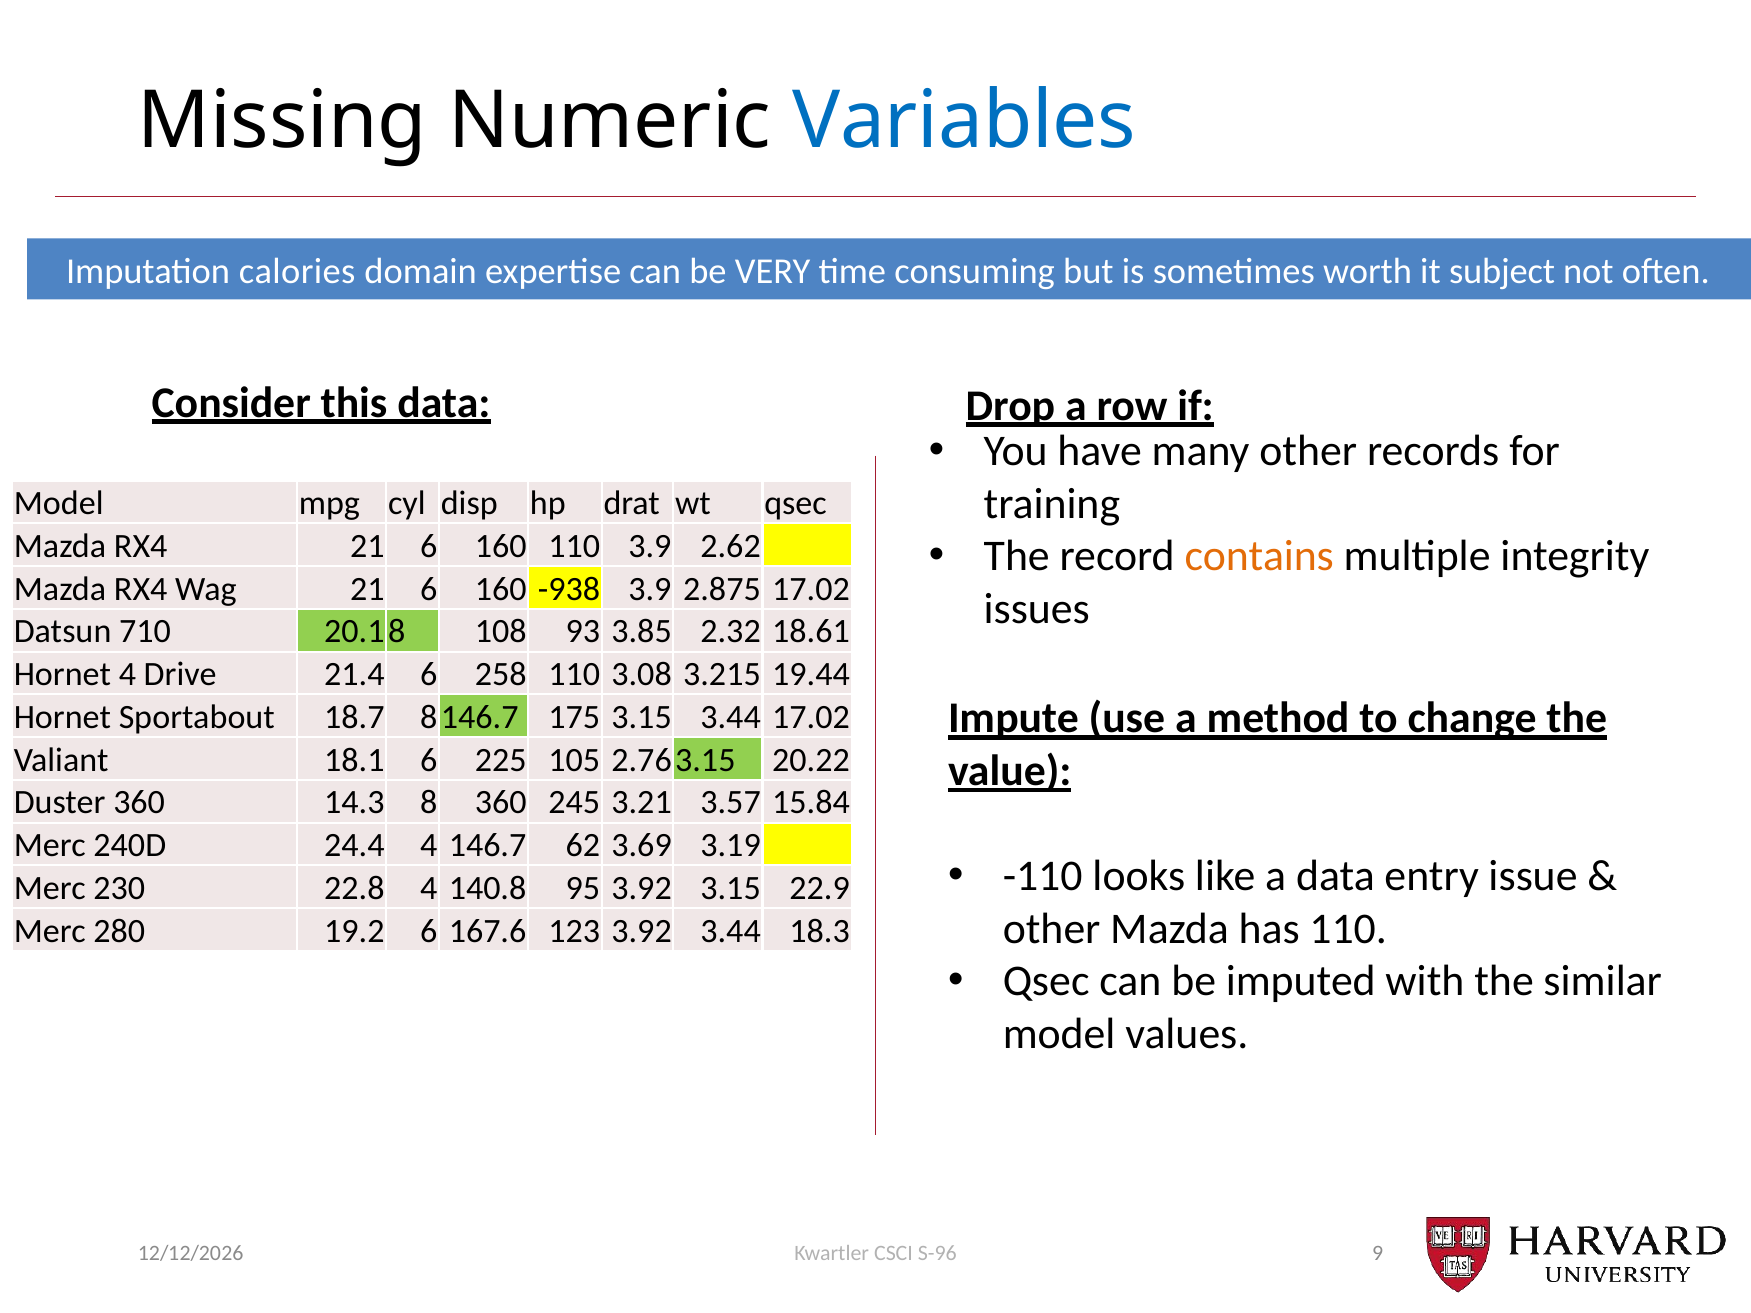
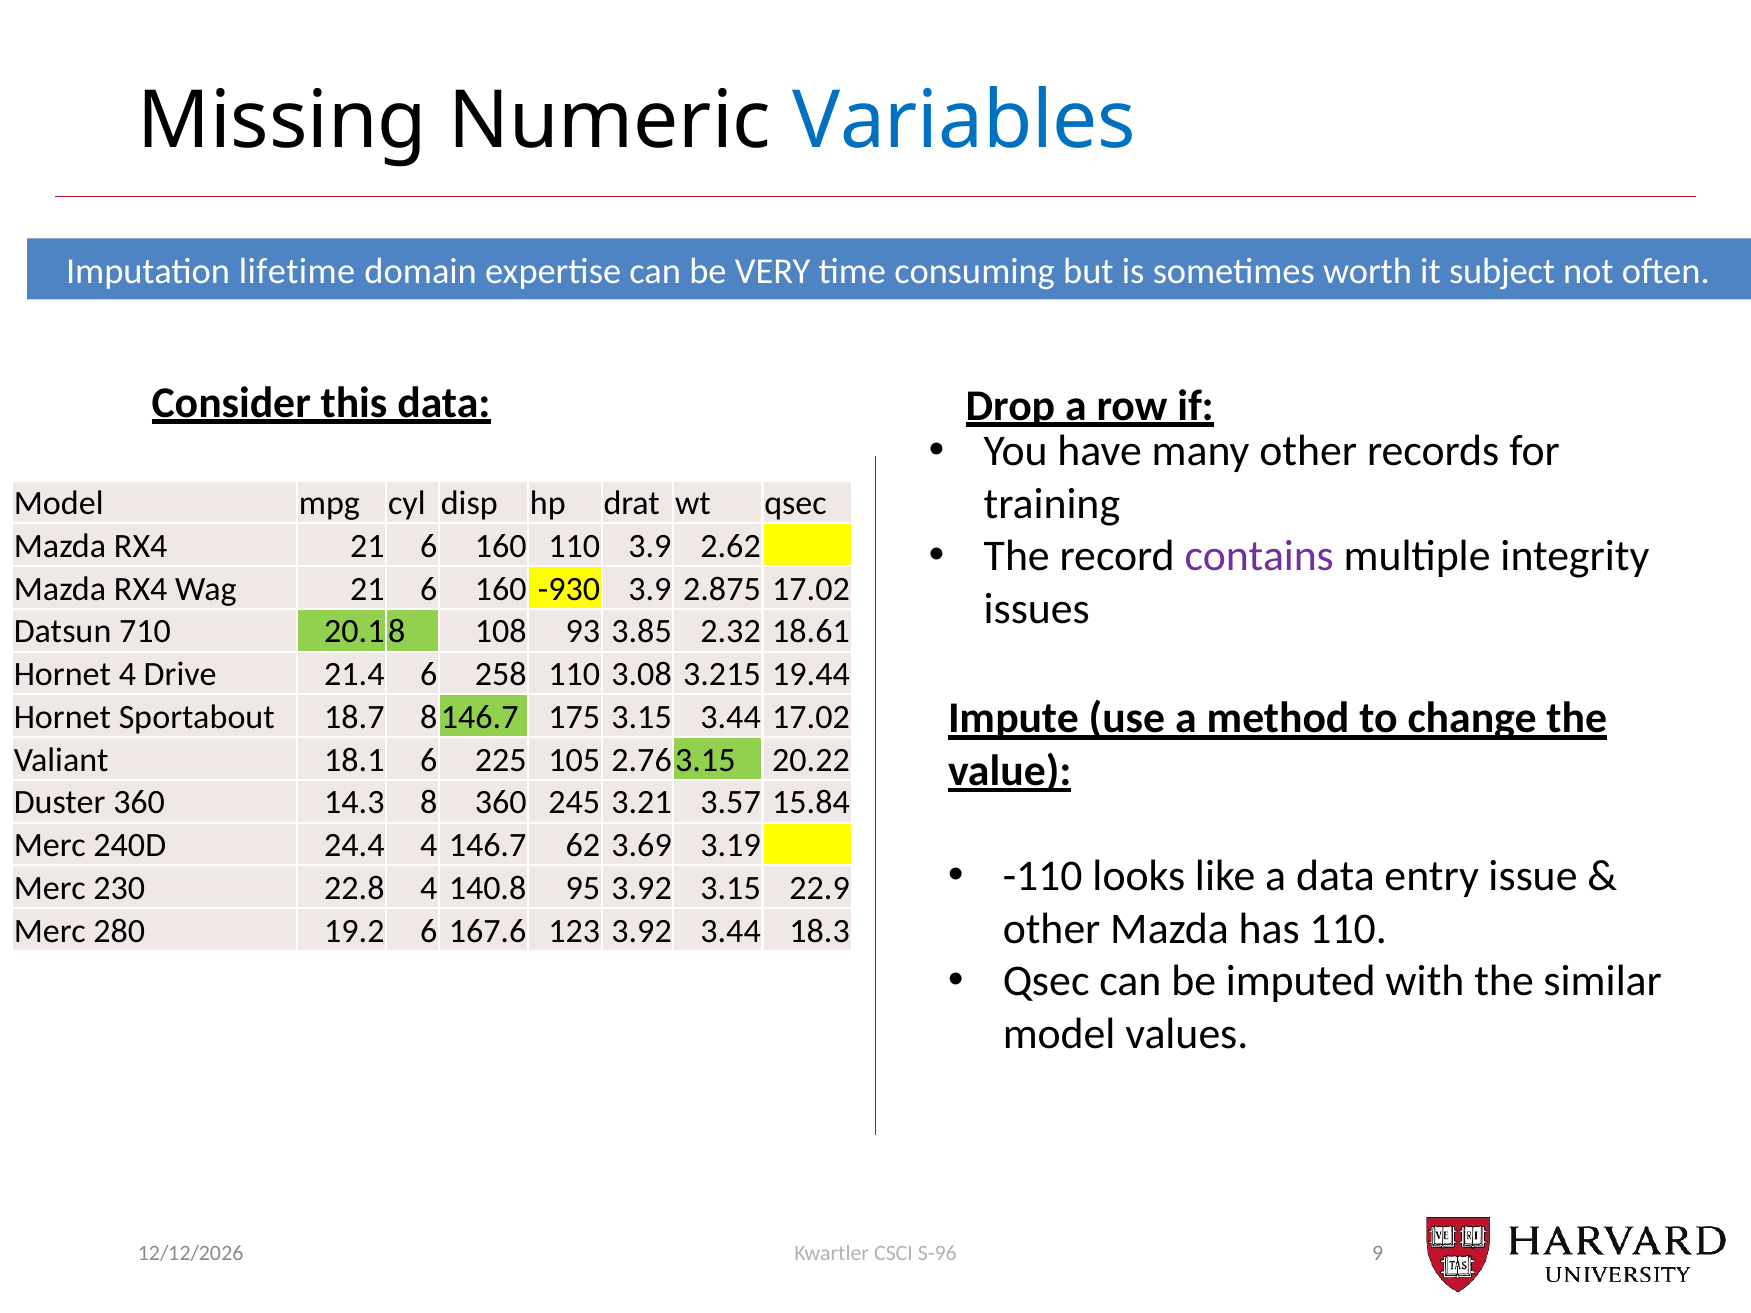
calories: calories -> lifetime (297, 272)
contains colour: orange -> purple (1259, 557)
-938: -938 -> -930 (569, 589)
